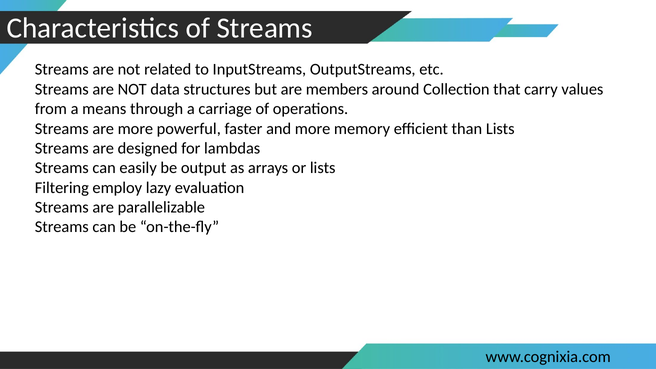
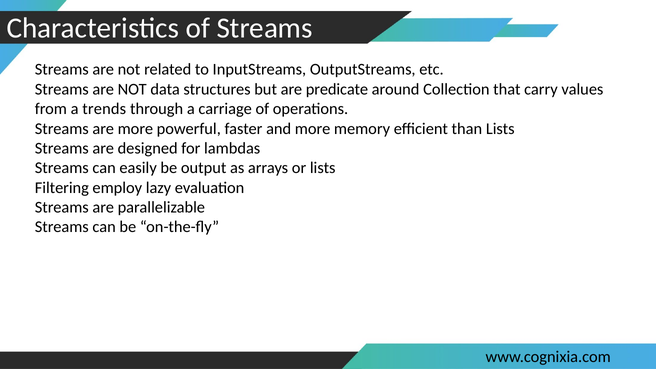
members: members -> predicate (337, 89)
means: means -> trends (104, 109)
